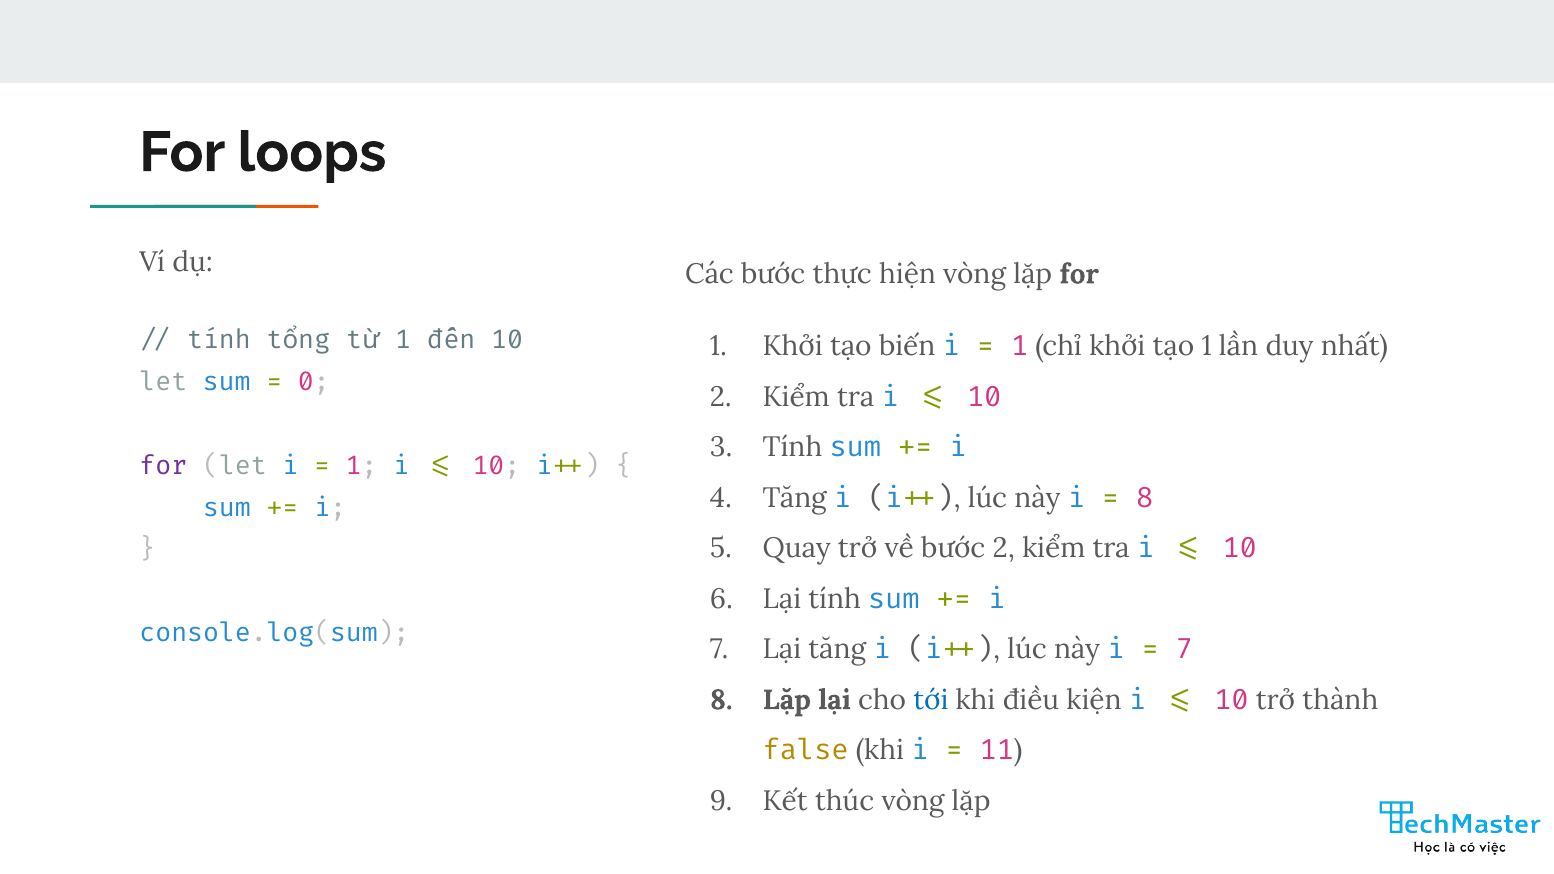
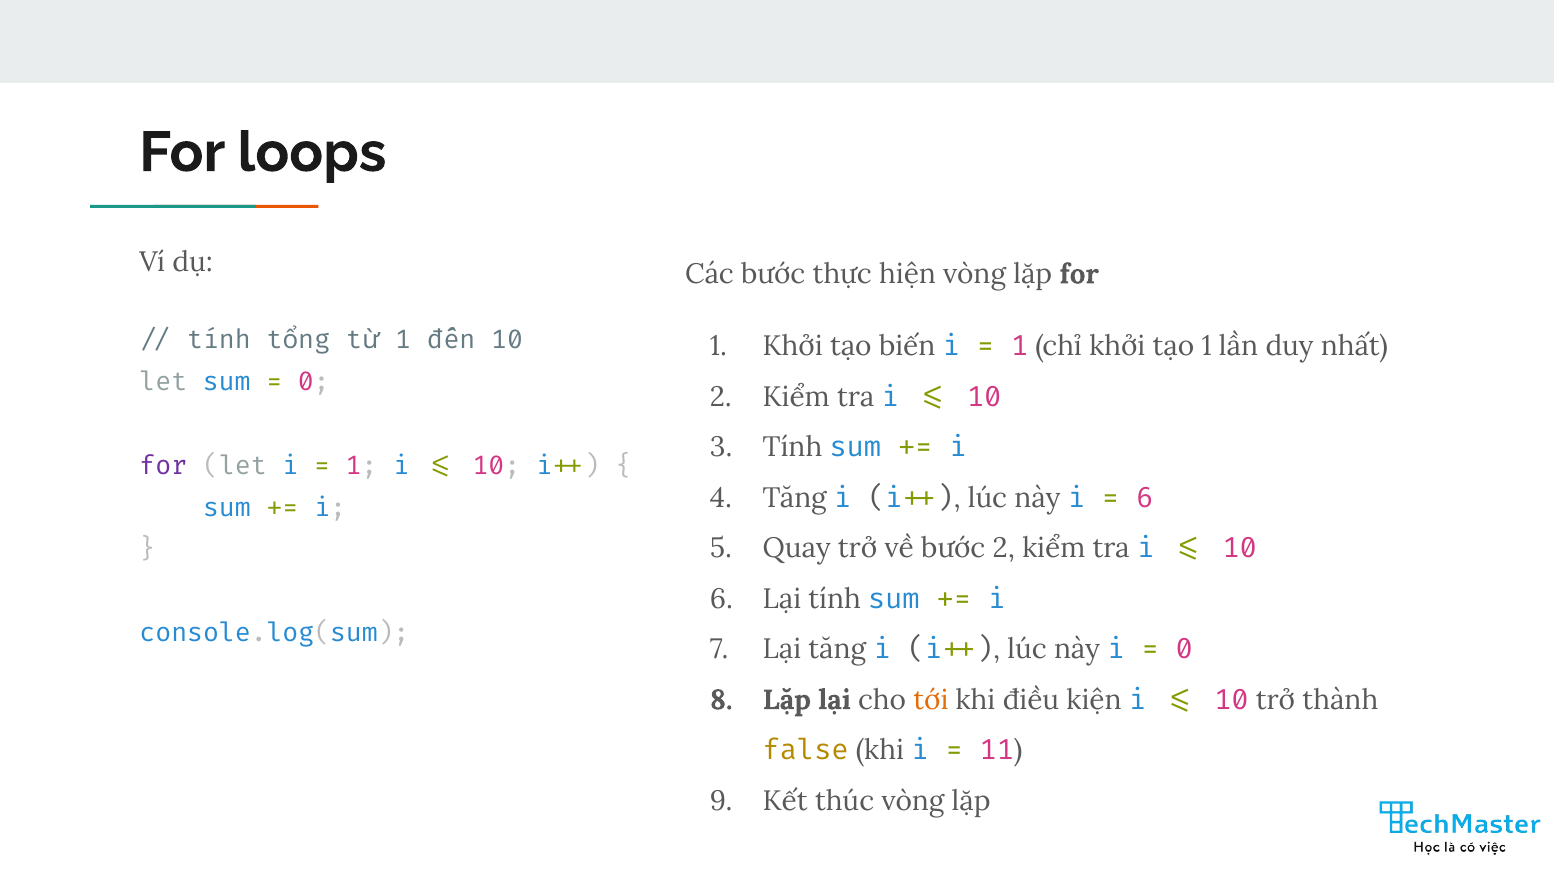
8: 8 -> 6 (1145, 498)
7: 7 -> 0 (1184, 650)
tới colour: blue -> orange (931, 700)
